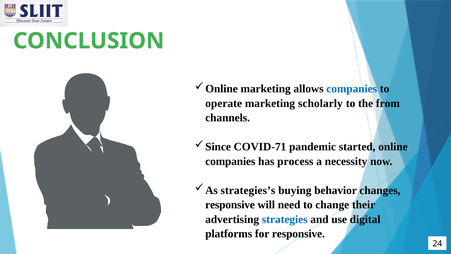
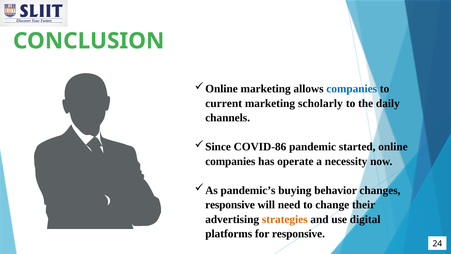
operate: operate -> current (224, 103)
from: from -> daily (388, 103)
COVID-71: COVID-71 -> COVID-86 (260, 147)
process: process -> operate (295, 161)
strategies’s: strategies’s -> pandemic’s (248, 190)
strategies colour: blue -> orange (285, 219)
